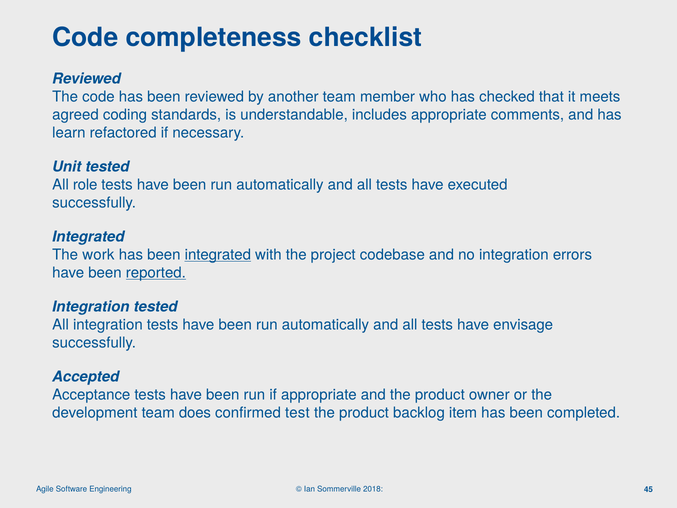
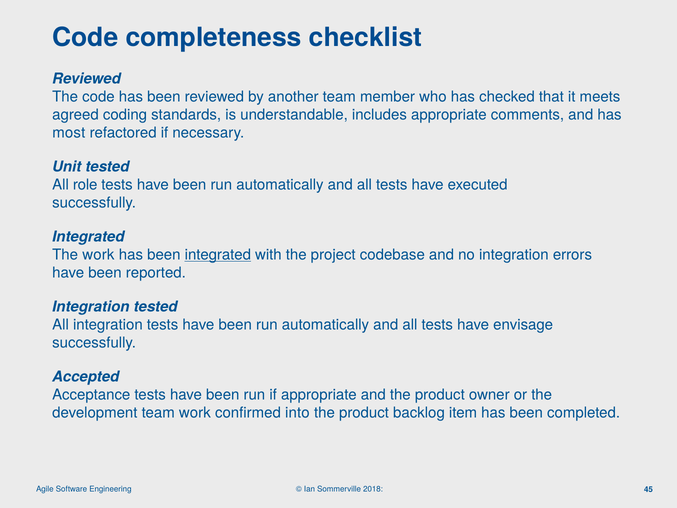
learn: learn -> most (69, 133)
reported underline: present -> none (156, 273)
team does: does -> work (195, 412)
test: test -> into (297, 412)
